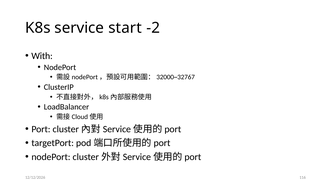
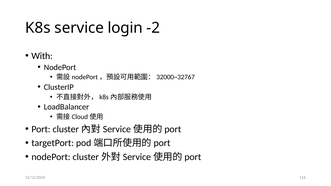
start: start -> login (125, 28)
